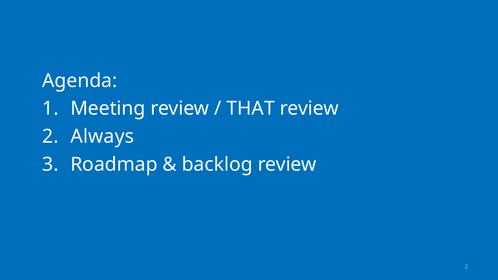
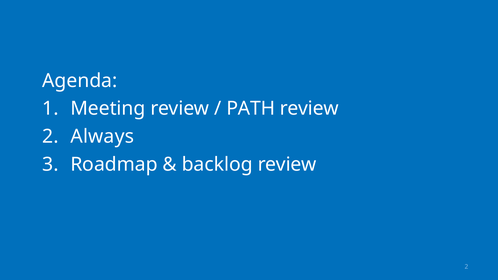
THAT: THAT -> PATH (251, 109)
